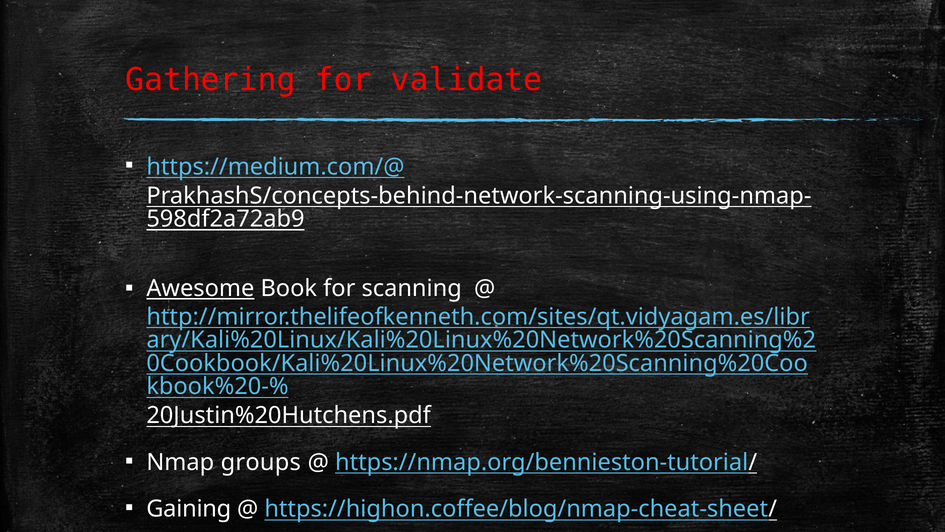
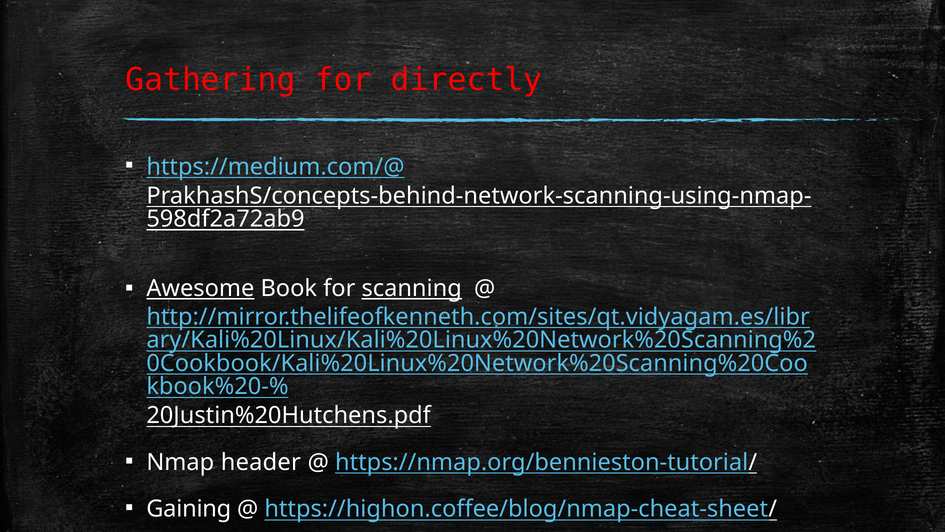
validate: validate -> directly (467, 80)
scanning underline: none -> present (412, 288)
groups: groups -> header (261, 462)
